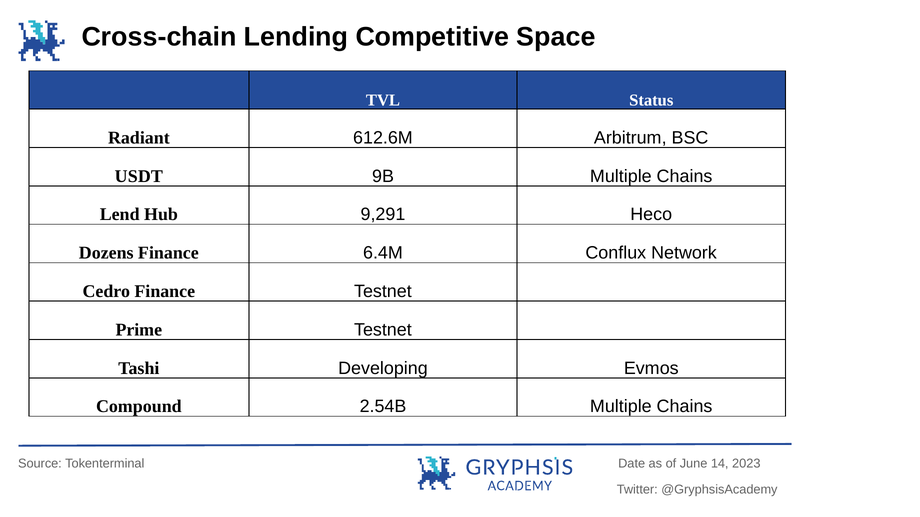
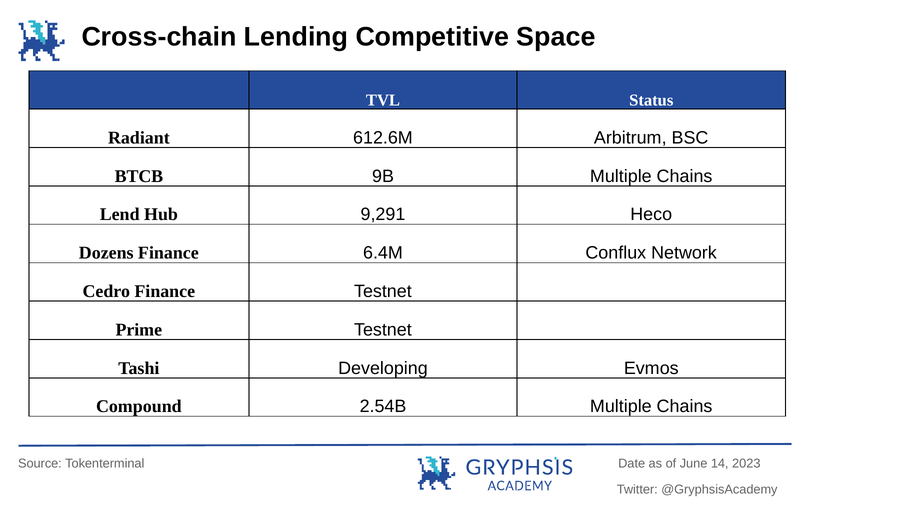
USDT: USDT -> BTCB (139, 176)
